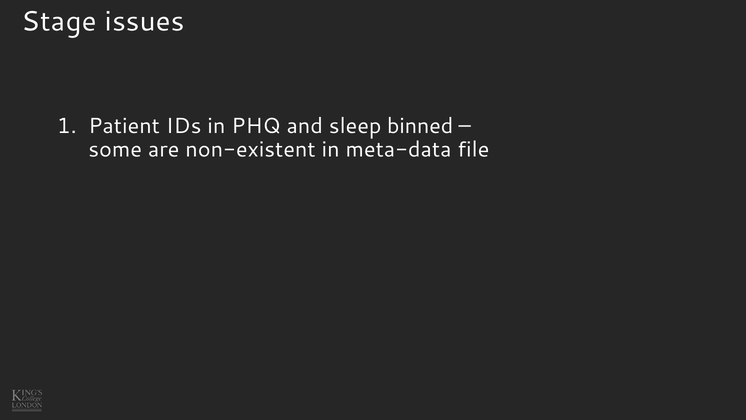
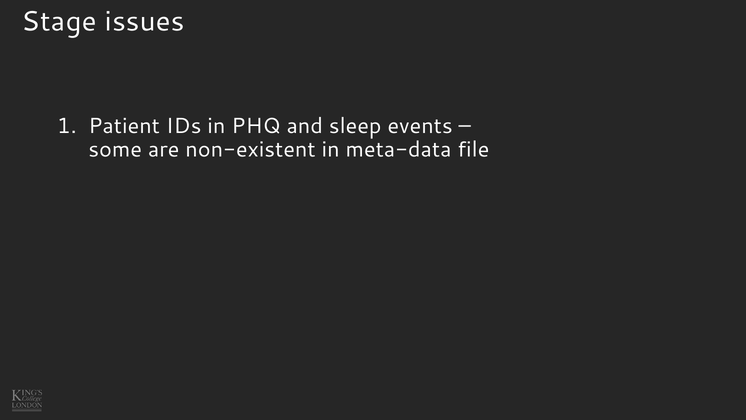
binned: binned -> events (420, 126)
